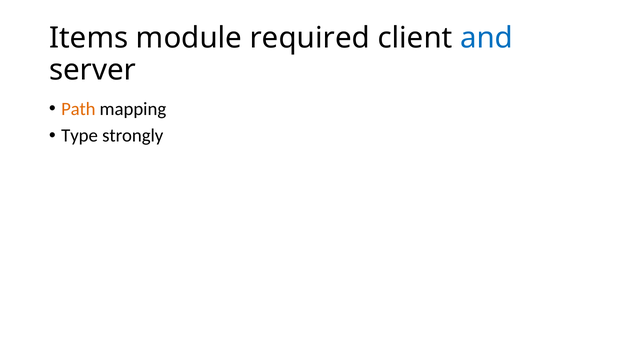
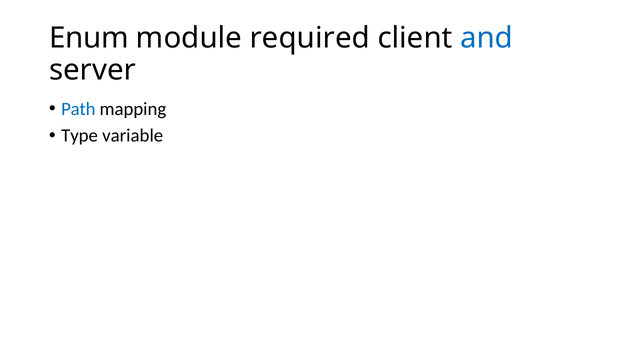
Items: Items -> Enum (89, 38)
Path colour: orange -> blue (78, 109)
strongly: strongly -> variable (133, 136)
